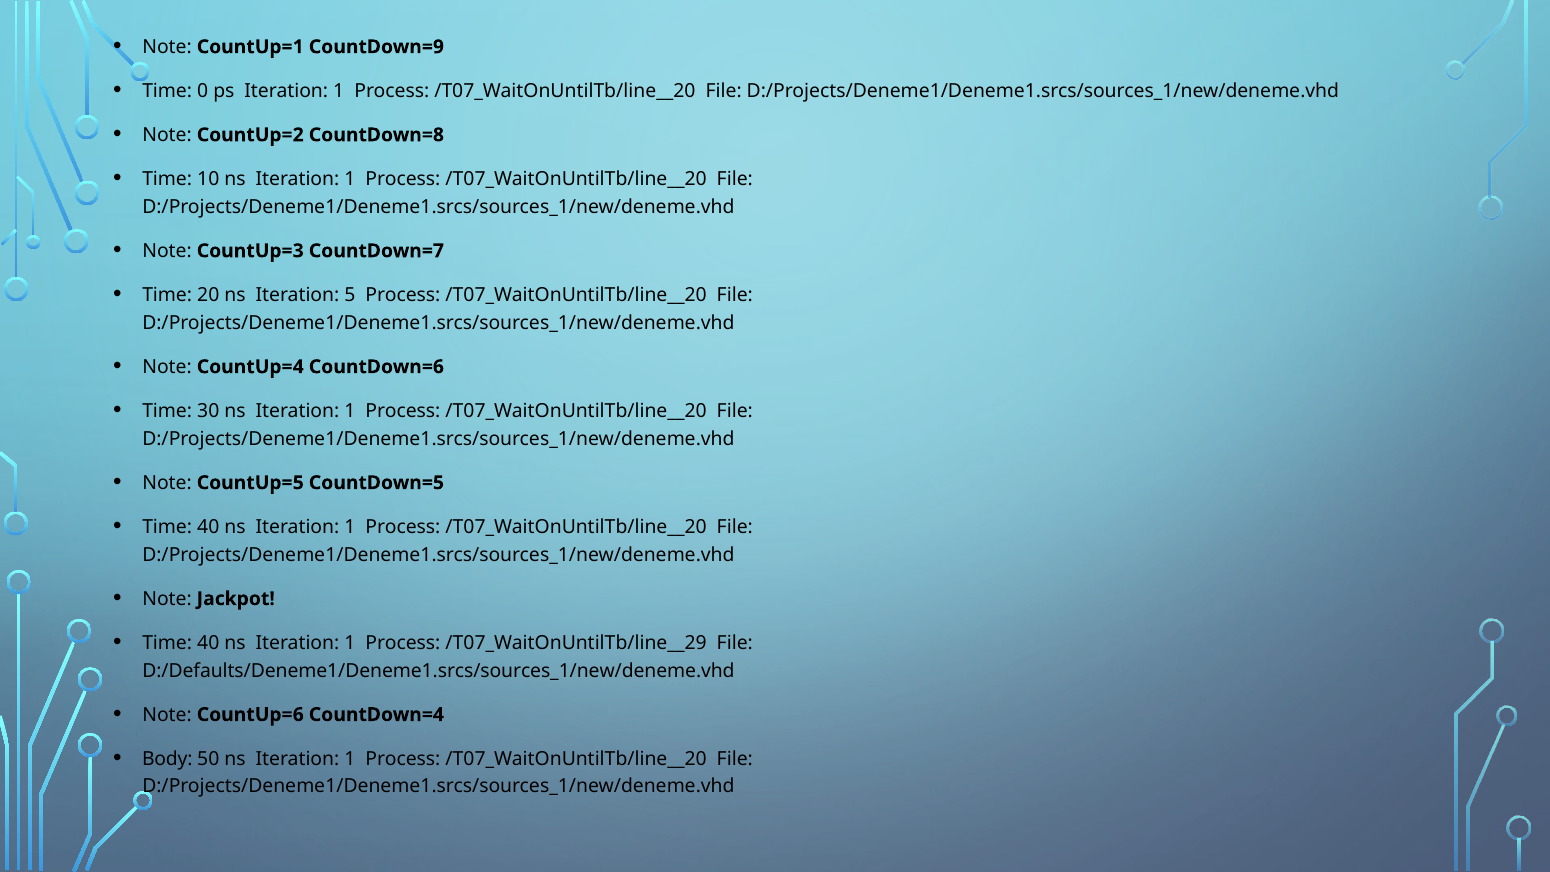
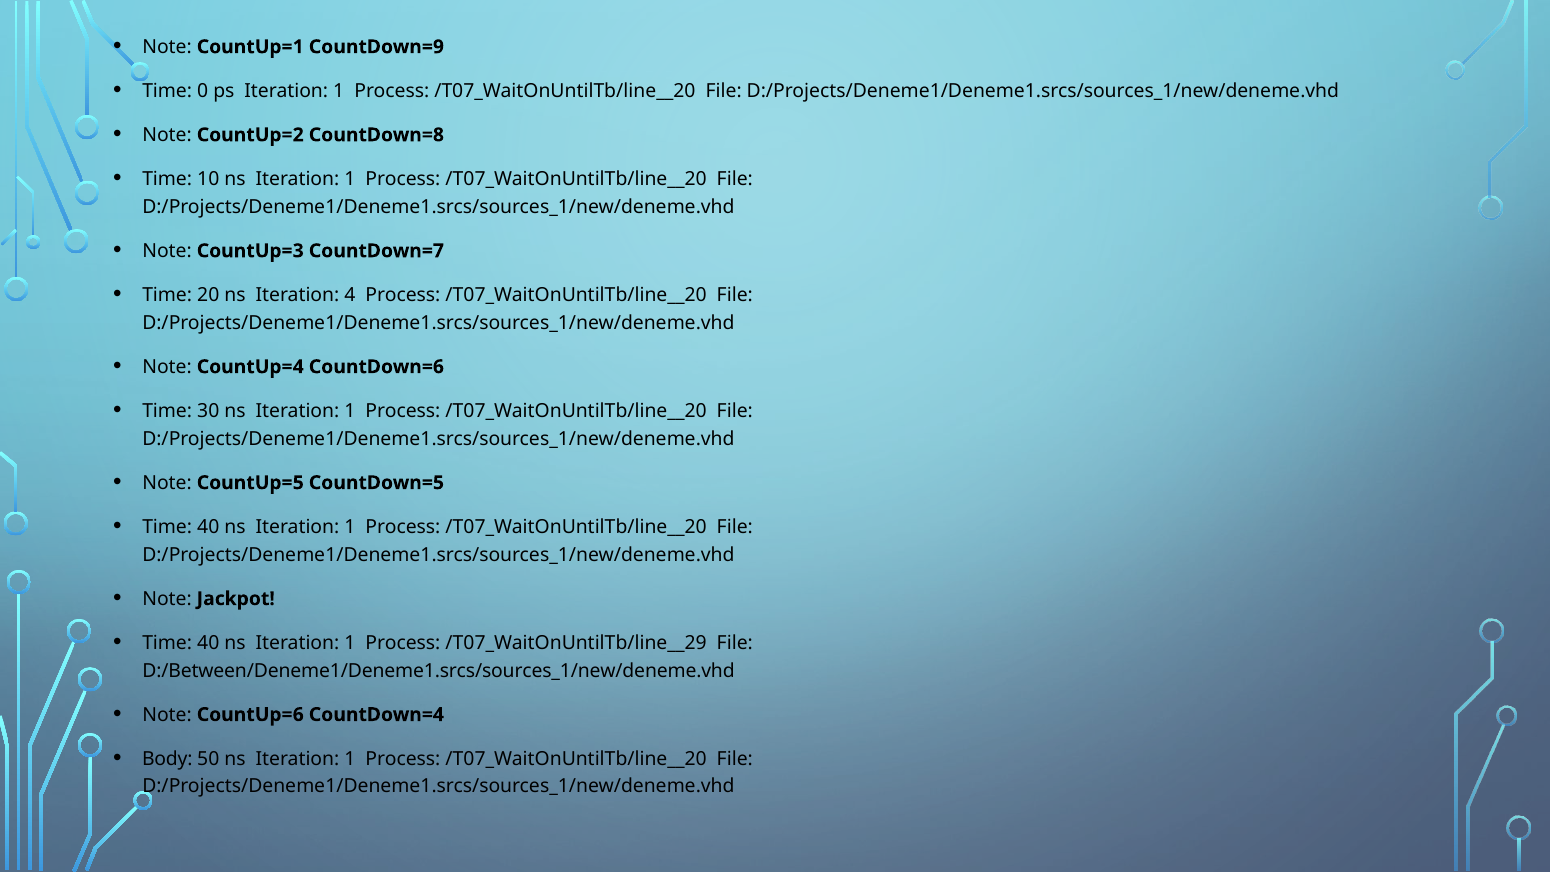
5: 5 -> 4 (350, 295)
D:/Defaults/Deneme1/Deneme1.srcs/sources_1/new/deneme.vhd: D:/Defaults/Deneme1/Deneme1.srcs/sources_1/new/deneme.vhd -> D:/Between/Deneme1/Deneme1.srcs/sources_1/new/deneme.vhd (439, 671)
